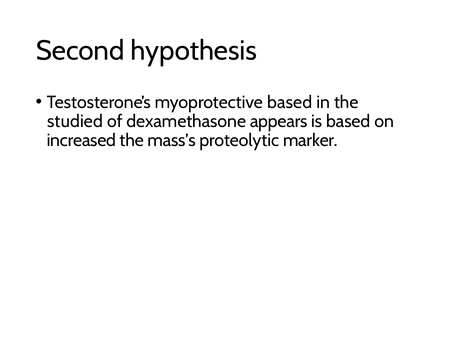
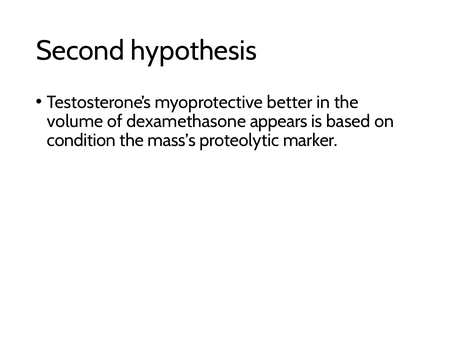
myoprotective based: based -> better (290, 102)
studied: studied -> volume (75, 121)
increased: increased -> condition (81, 140)
